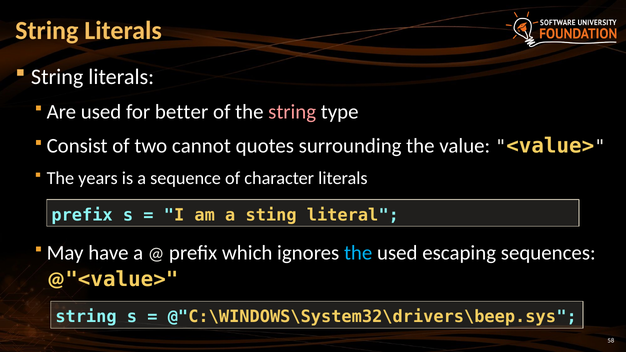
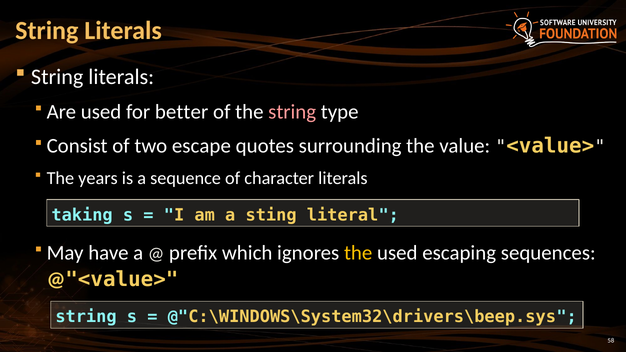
cannot: cannot -> escape (201, 146)
prefix: prefix -> taking (82, 215)
the colour: light blue -> yellow (358, 253)
